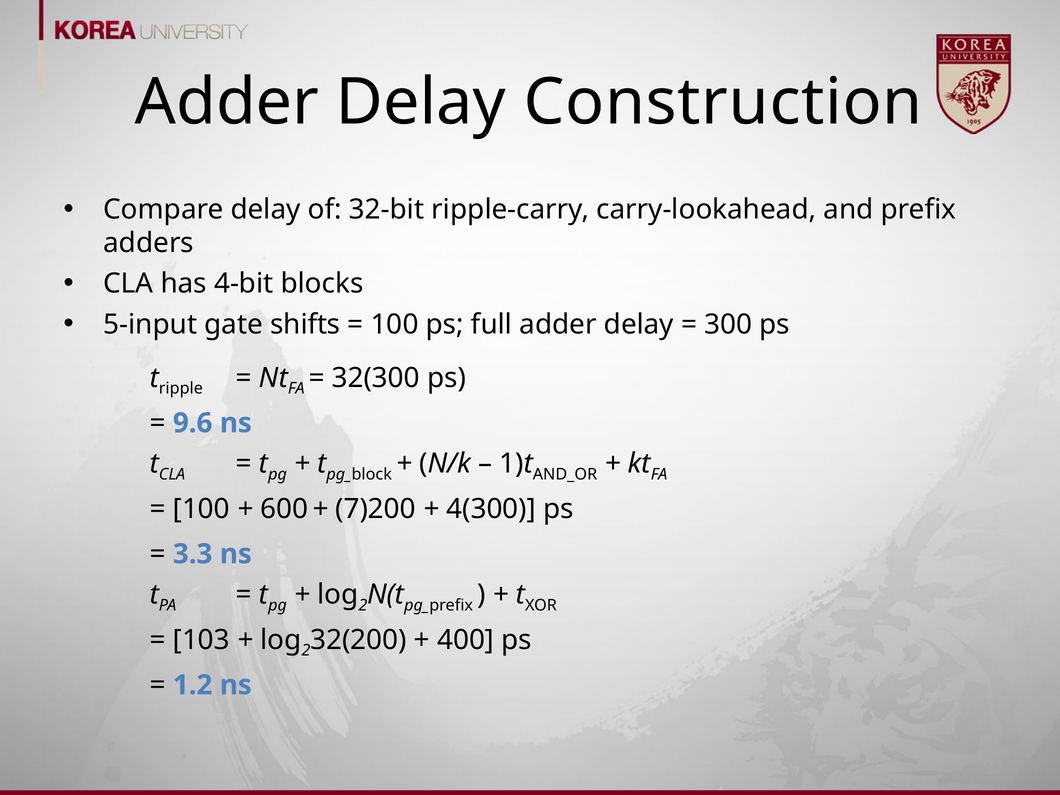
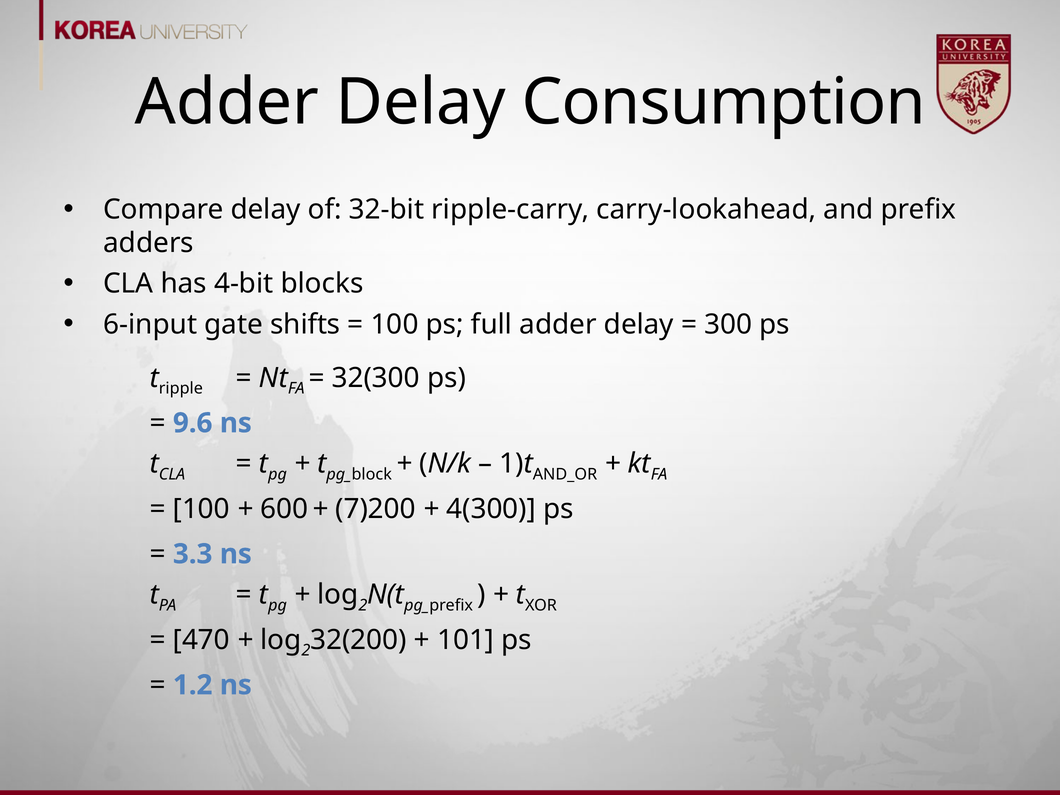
Construction: Construction -> Consumption (724, 103)
5-input: 5-input -> 6-input (150, 324)
103: 103 -> 470 (201, 640)
400: 400 -> 101 (466, 640)
